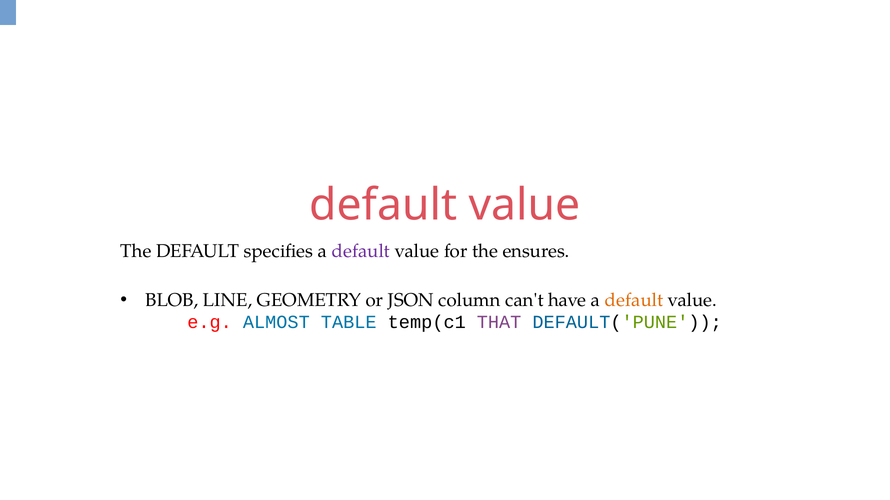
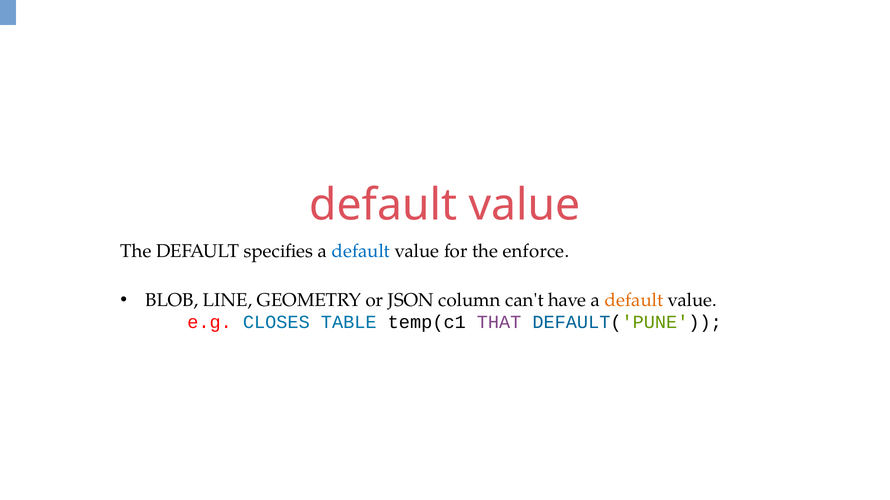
default colour: purple -> blue (361, 251)
ensures: ensures -> enforce (536, 251)
ALMOST: ALMOST -> CLOSES (276, 323)
